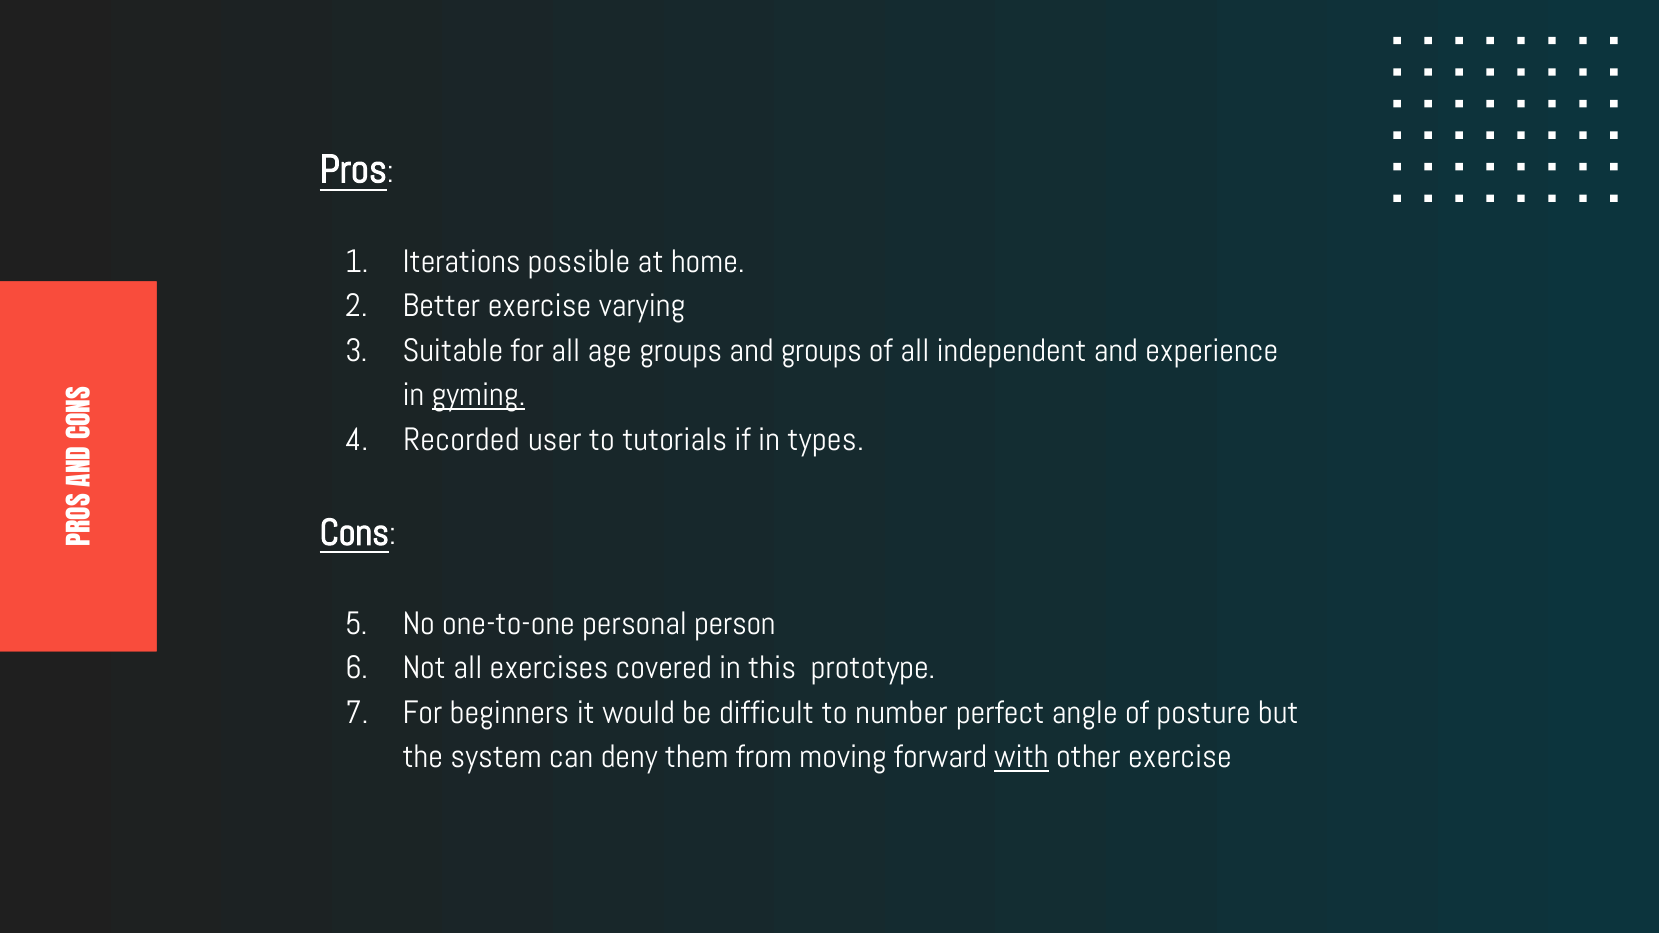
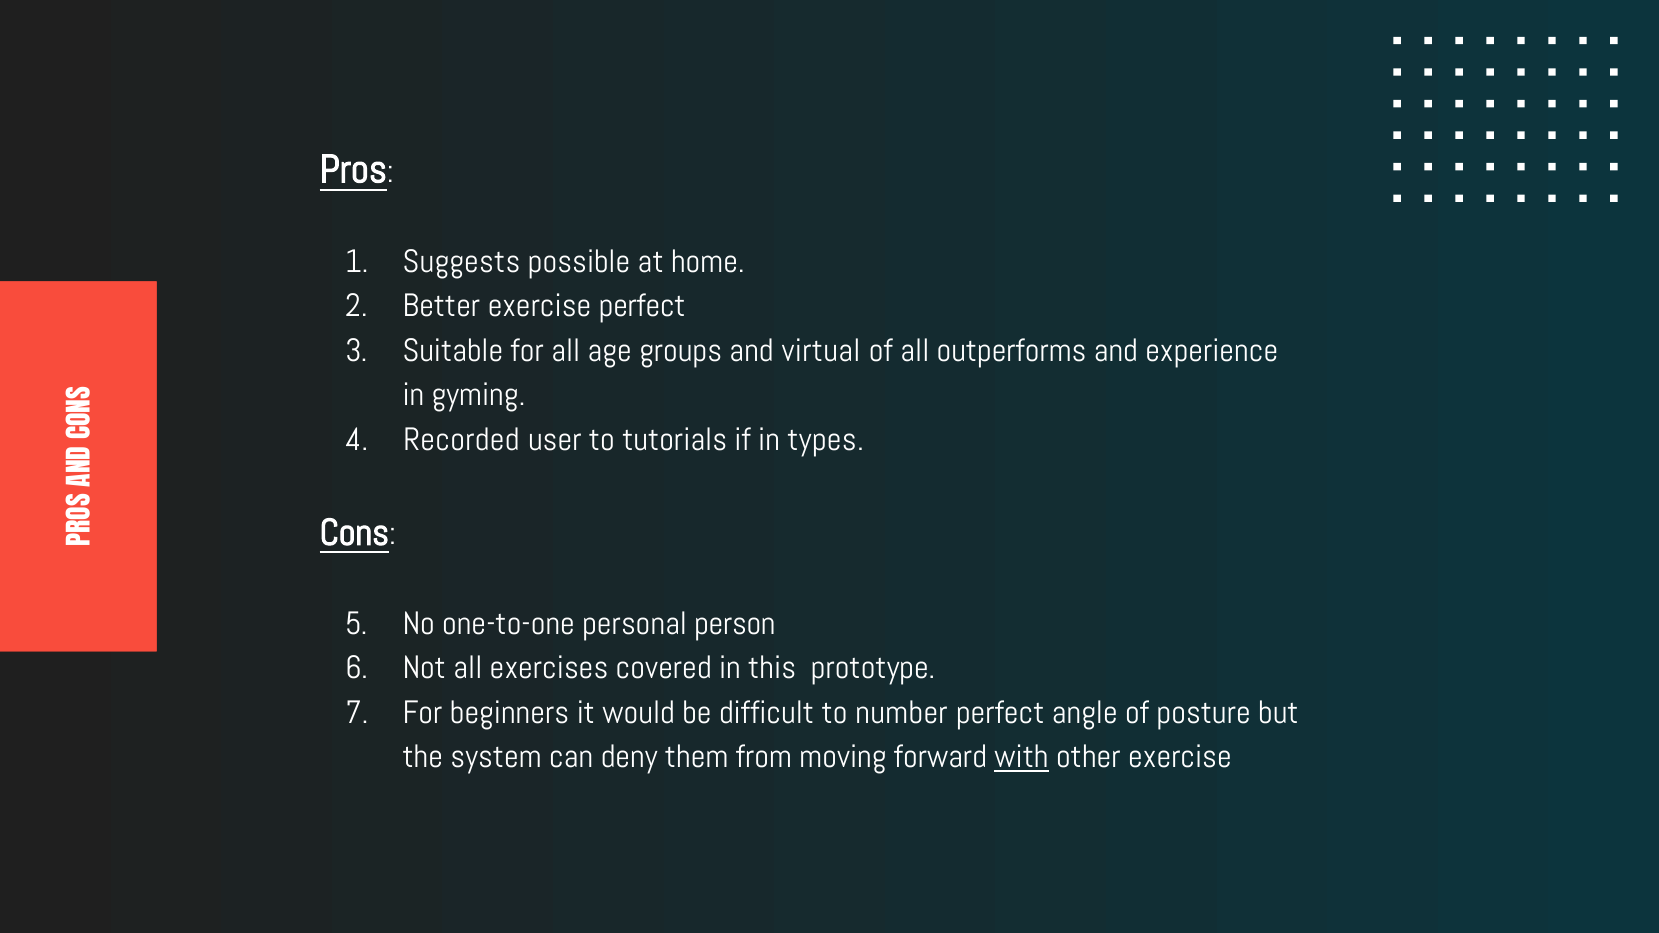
Iterations: Iterations -> Suggests (461, 262)
exercise varying: varying -> perfect (642, 306)
and groups: groups -> virtual (821, 351)
independent: independent -> outperforms (1012, 351)
gyming underline: present -> none (479, 395)
